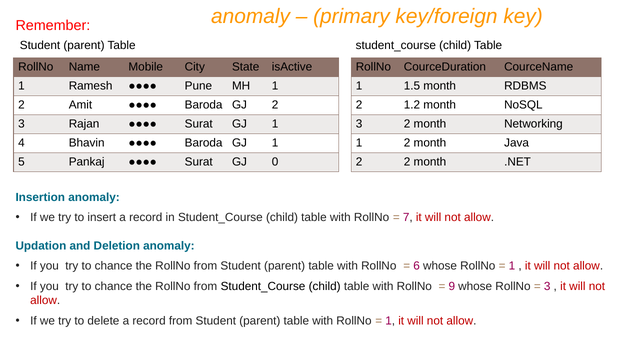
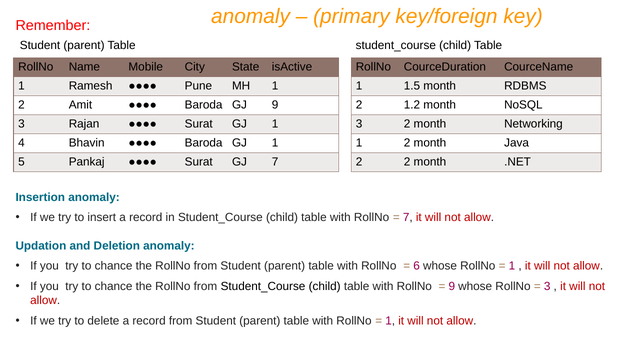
GJ 2: 2 -> 9 (275, 105)
GJ 0: 0 -> 7 (275, 162)
